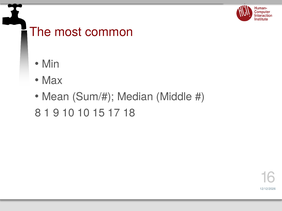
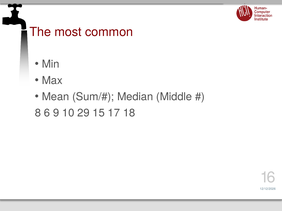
1: 1 -> 6 (47, 113)
10 10: 10 -> 29 (83, 113)
